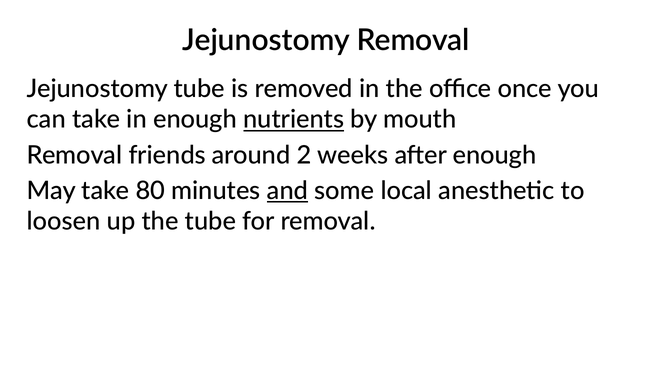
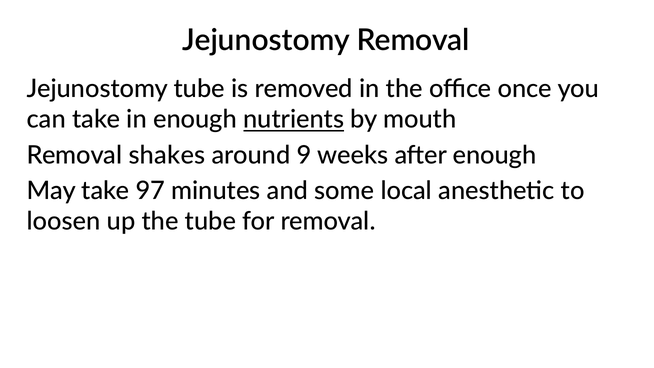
friends: friends -> shakes (167, 155)
2: 2 -> 9 (304, 155)
80: 80 -> 97 (150, 191)
and underline: present -> none (287, 191)
